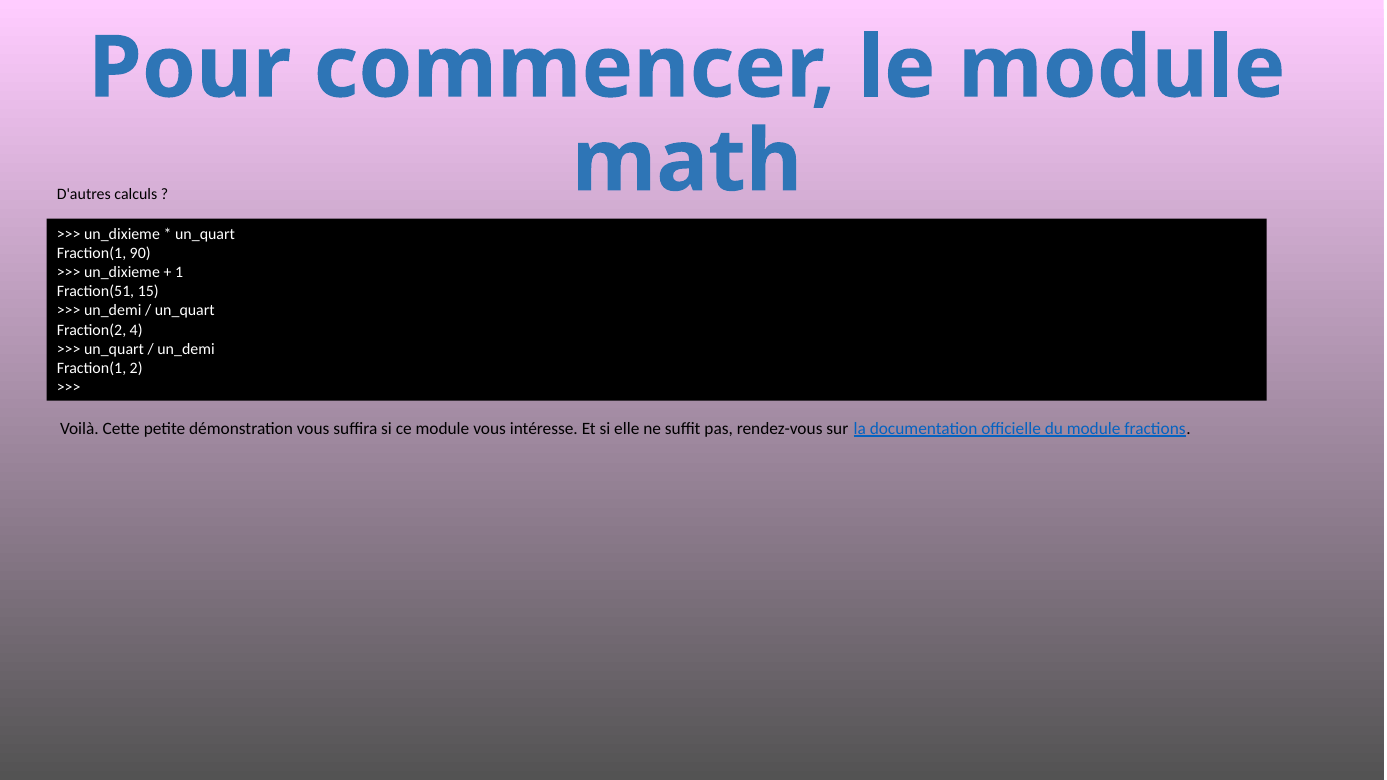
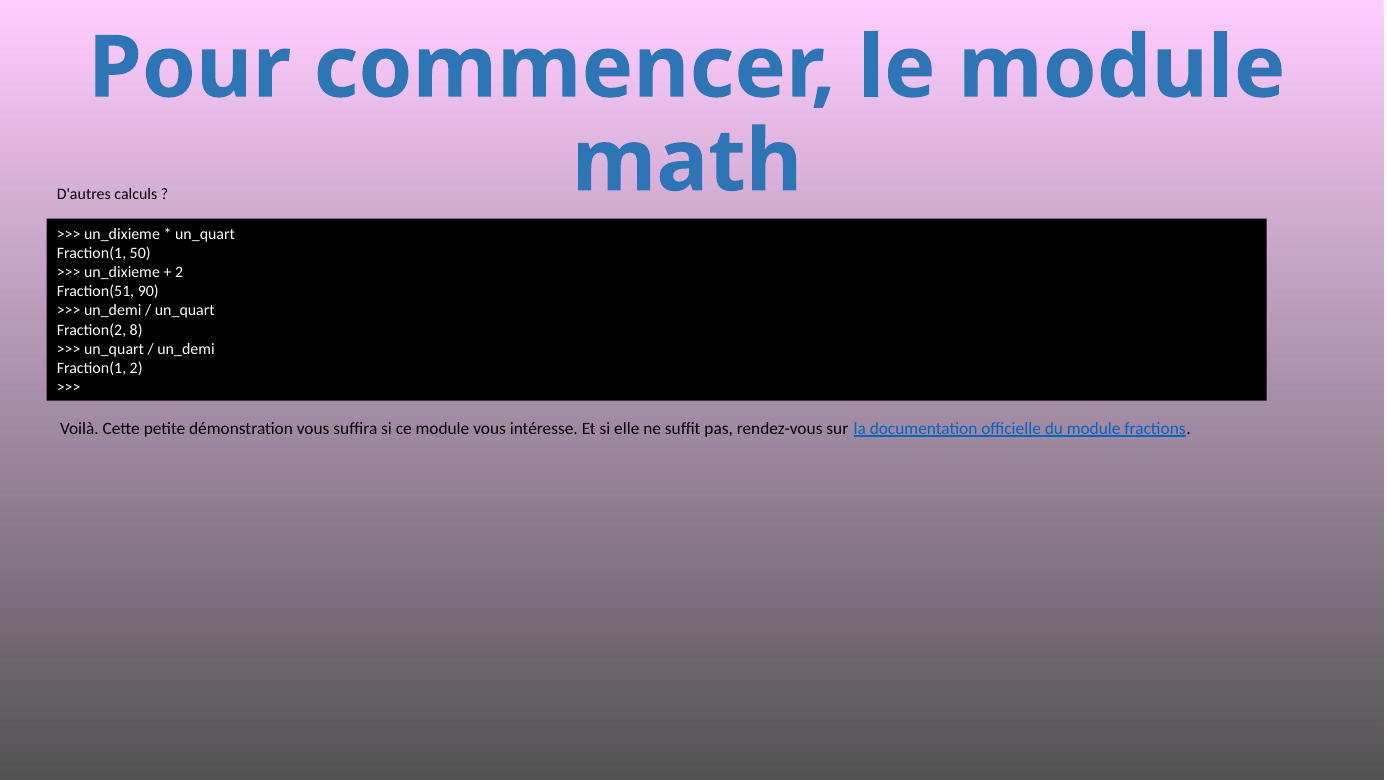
90: 90 -> 50 (140, 254)
1: 1 -> 2 (179, 273)
15: 15 -> 90 (148, 292)
4: 4 -> 8 (136, 330)
